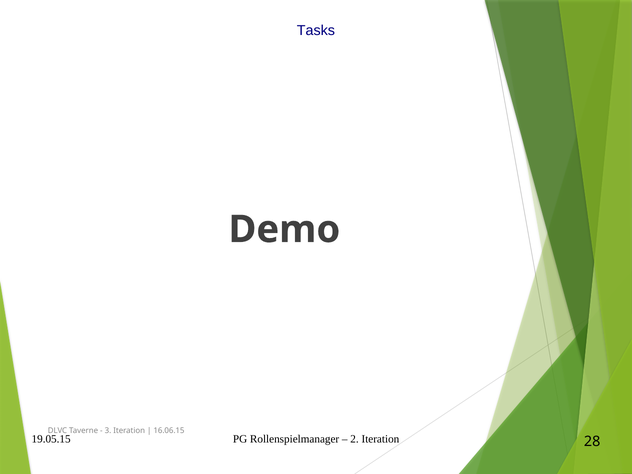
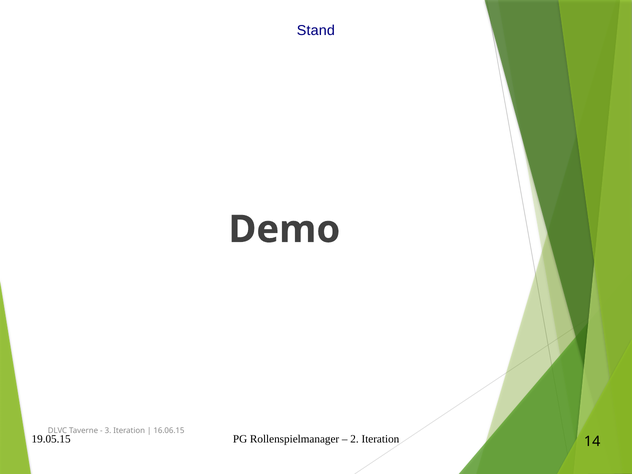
Tasks: Tasks -> Stand (316, 30)
28: 28 -> 14 (592, 441)
